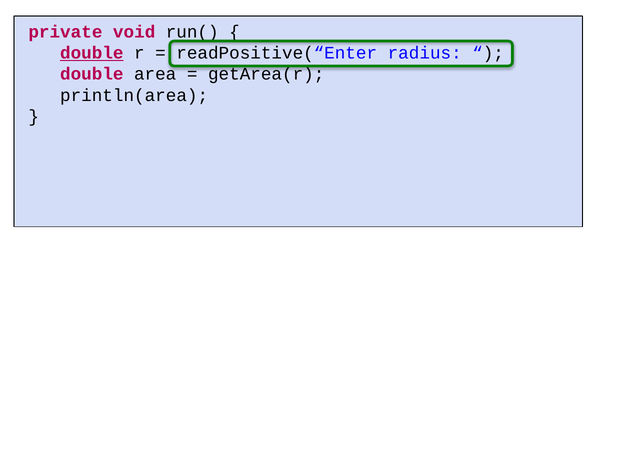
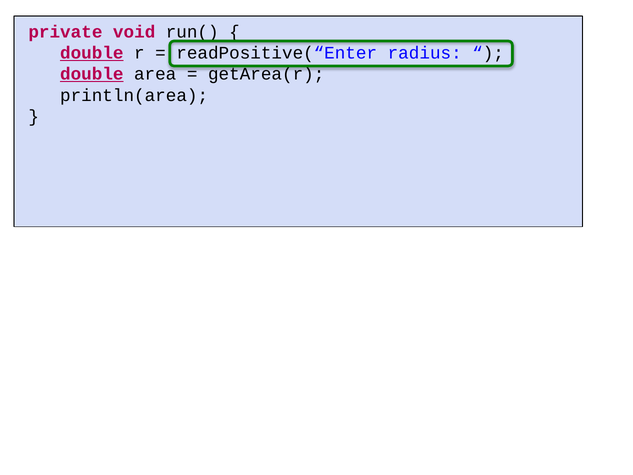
double underline: none -> present (92, 74)
